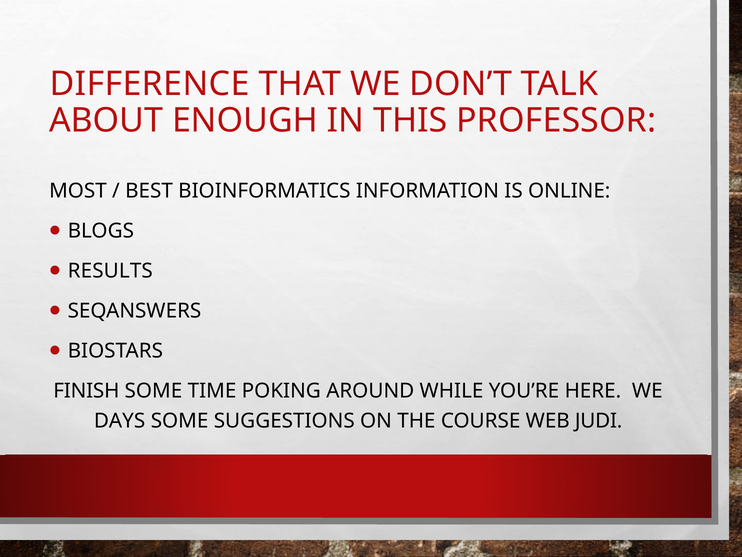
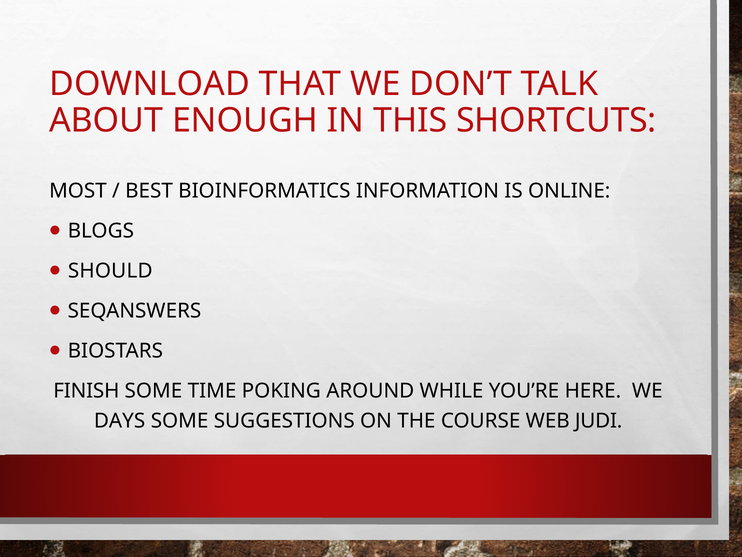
DIFFERENCE: DIFFERENCE -> DOWNLOAD (150, 84)
PROFESSOR: PROFESSOR -> SHORTCUTS (556, 121)
RESULTS: RESULTS -> SHOULD (110, 271)
